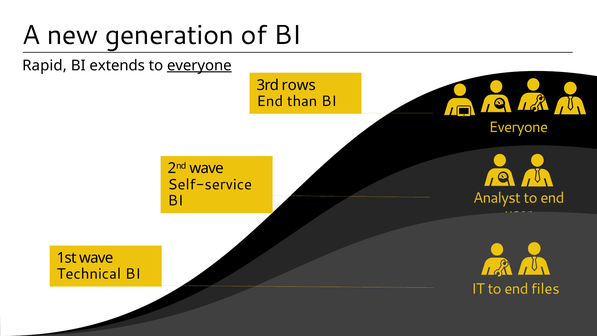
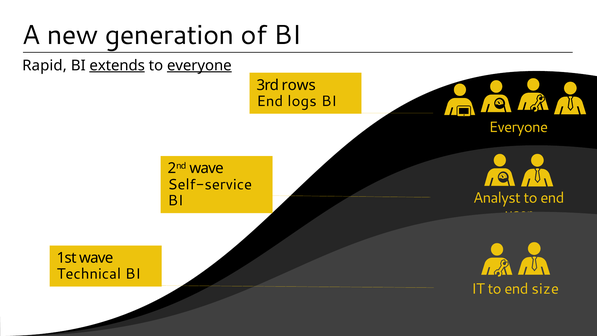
extends underline: none -> present (117, 65)
than: than -> logs (302, 101)
files: files -> size (545, 289)
